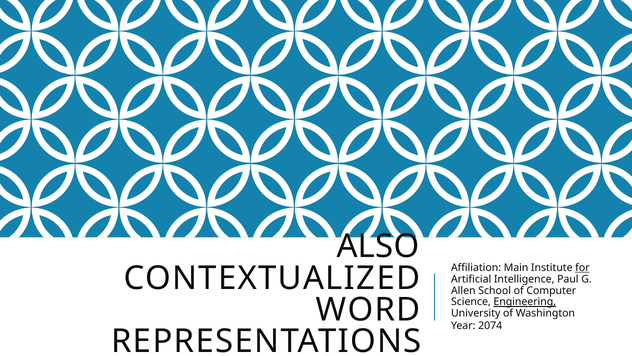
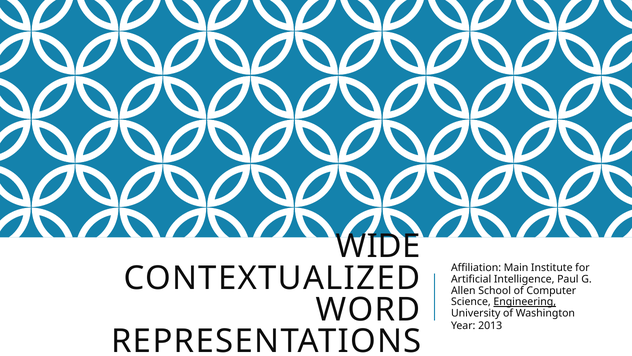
ALSO: ALSO -> WIDE (378, 246)
for underline: present -> none (582, 267)
2074: 2074 -> 2013 (490, 325)
